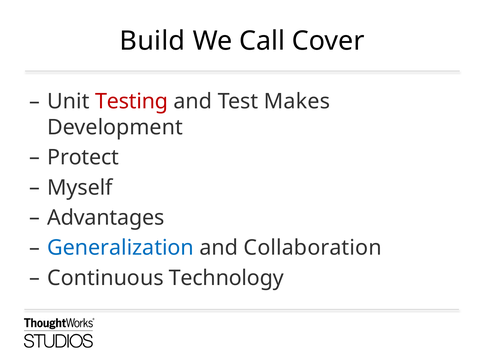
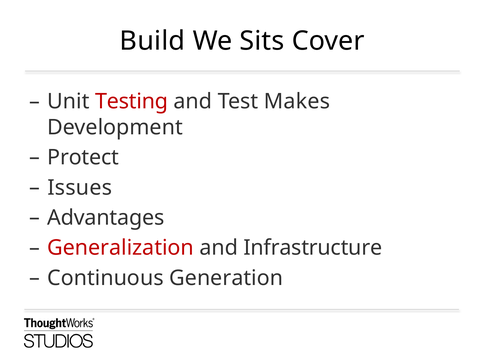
Call: Call -> Sits (262, 41)
Myself: Myself -> Issues (80, 188)
Generalization colour: blue -> red (121, 248)
Collaboration: Collaboration -> Infrastructure (313, 248)
Technology: Technology -> Generation (226, 278)
